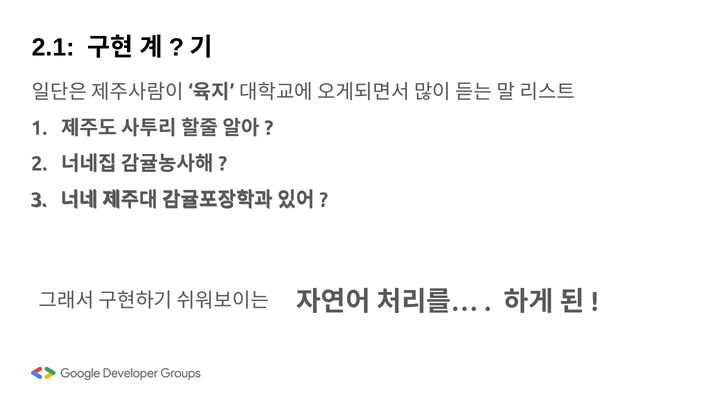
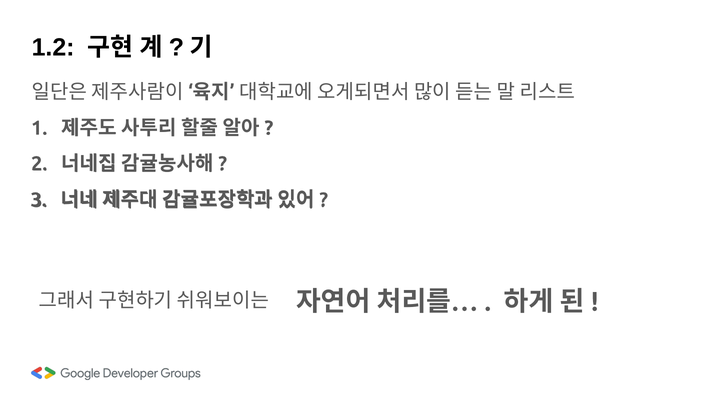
2.1: 2.1 -> 1.2 (53, 48)
